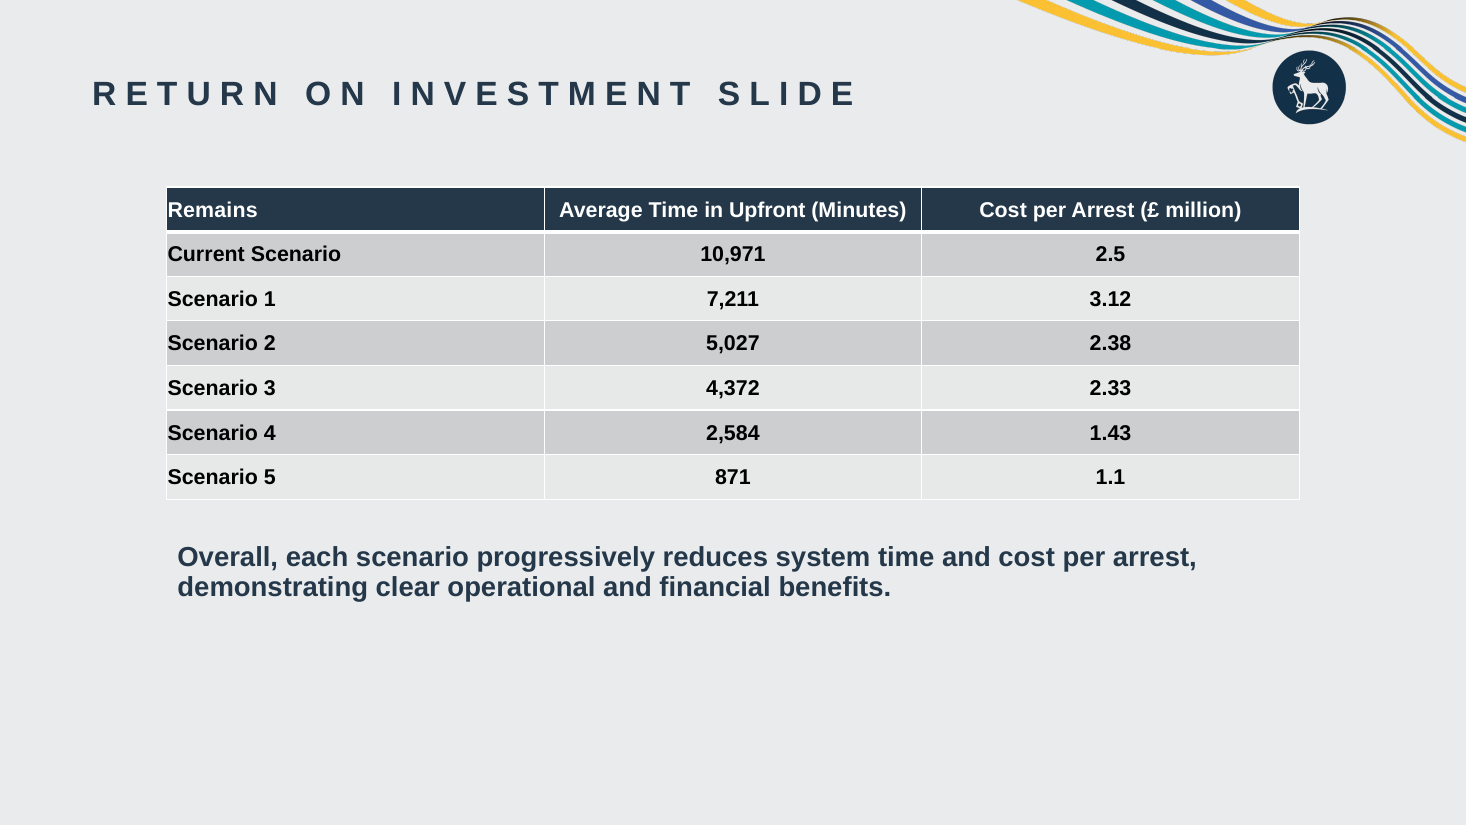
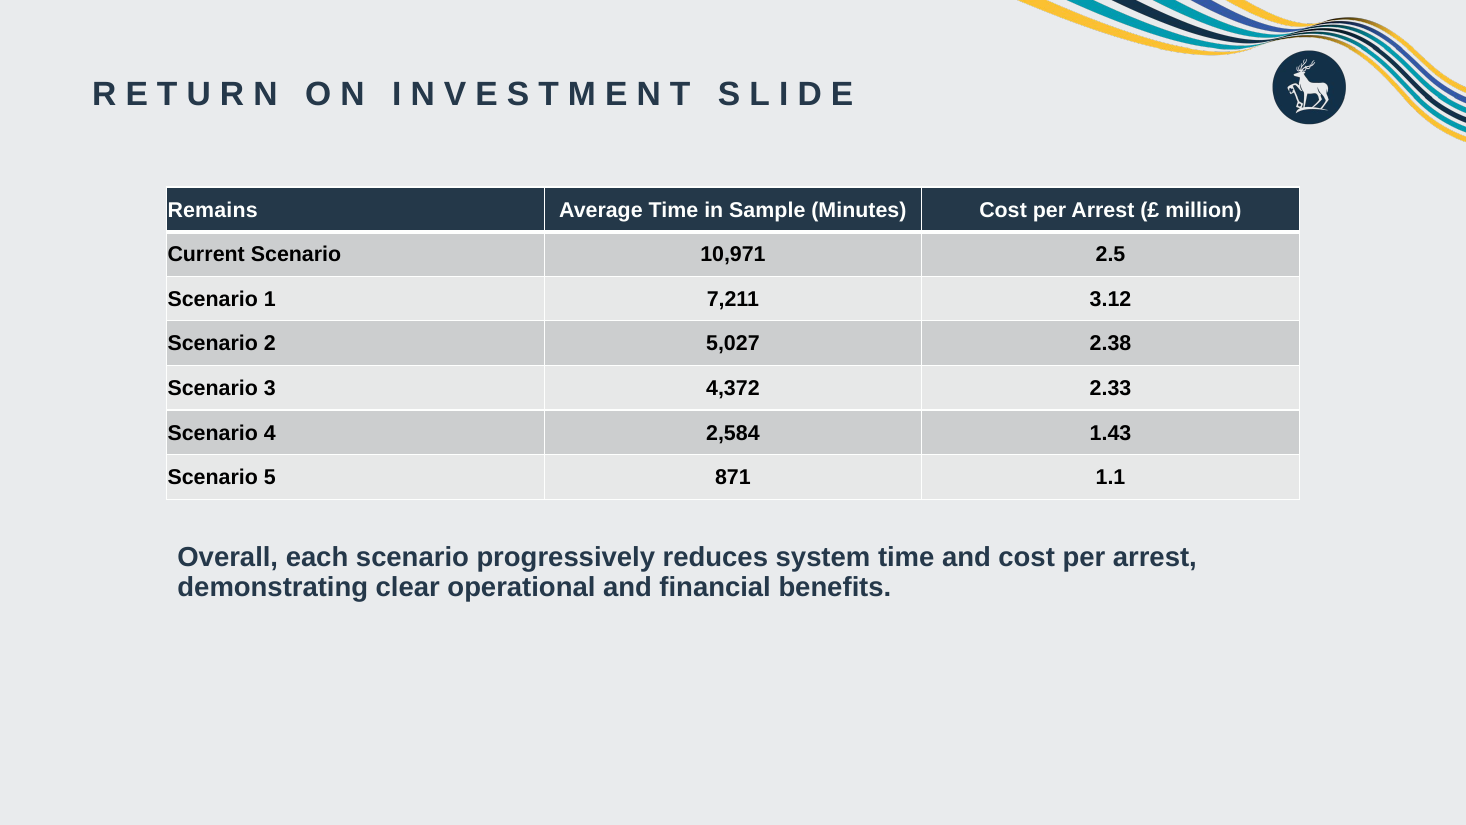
Upfront: Upfront -> Sample (767, 210)
